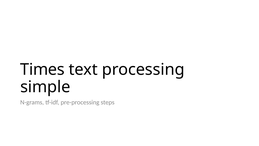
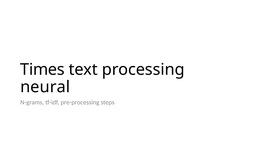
simple: simple -> neural (45, 87)
